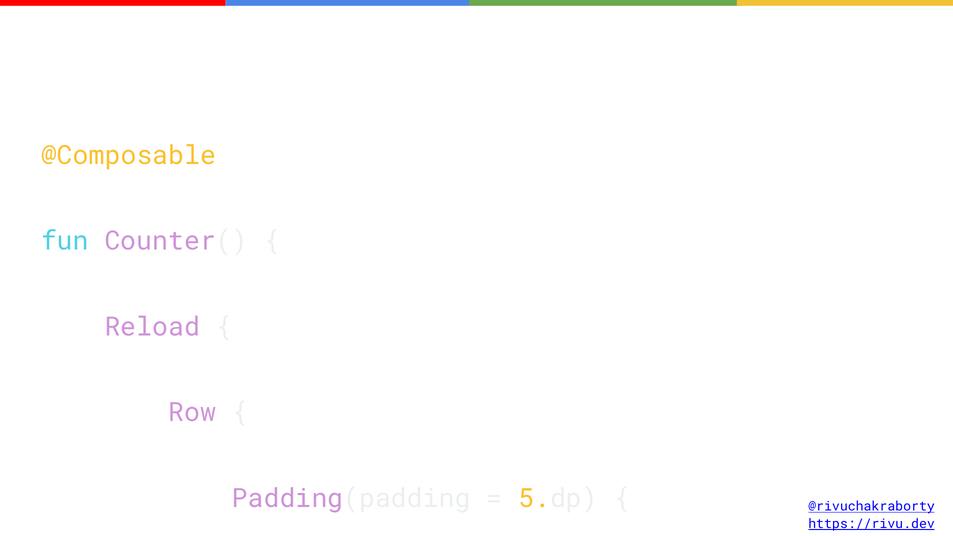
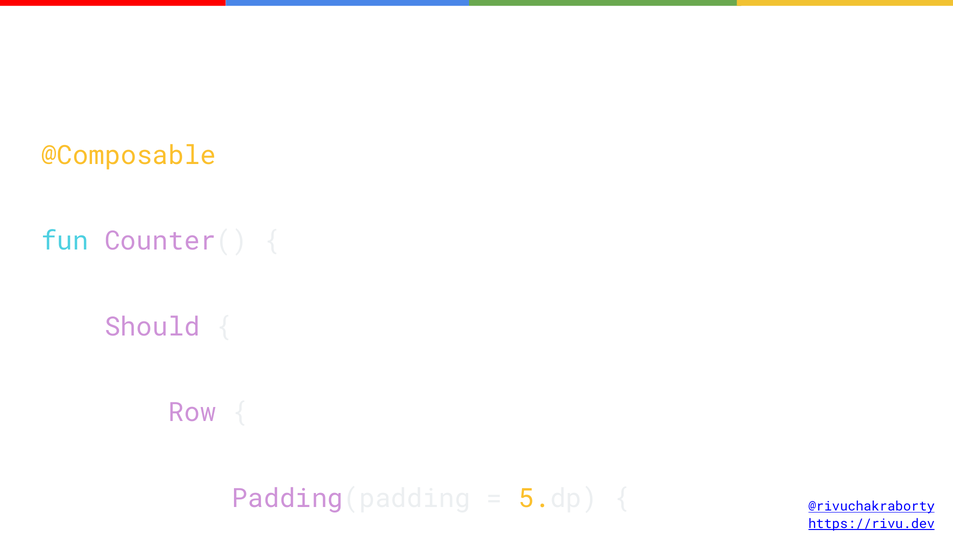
Reload: Reload -> Should (152, 327)
